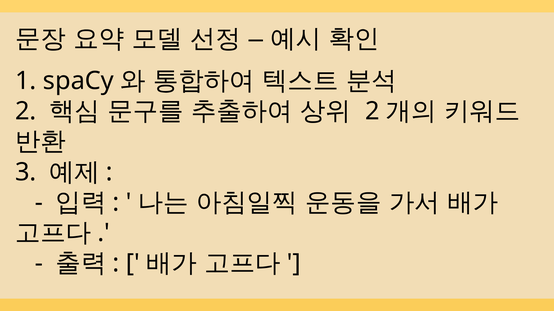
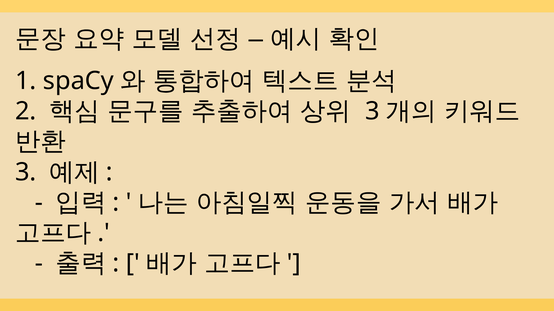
2: 2 -> 3 (372, 111)
